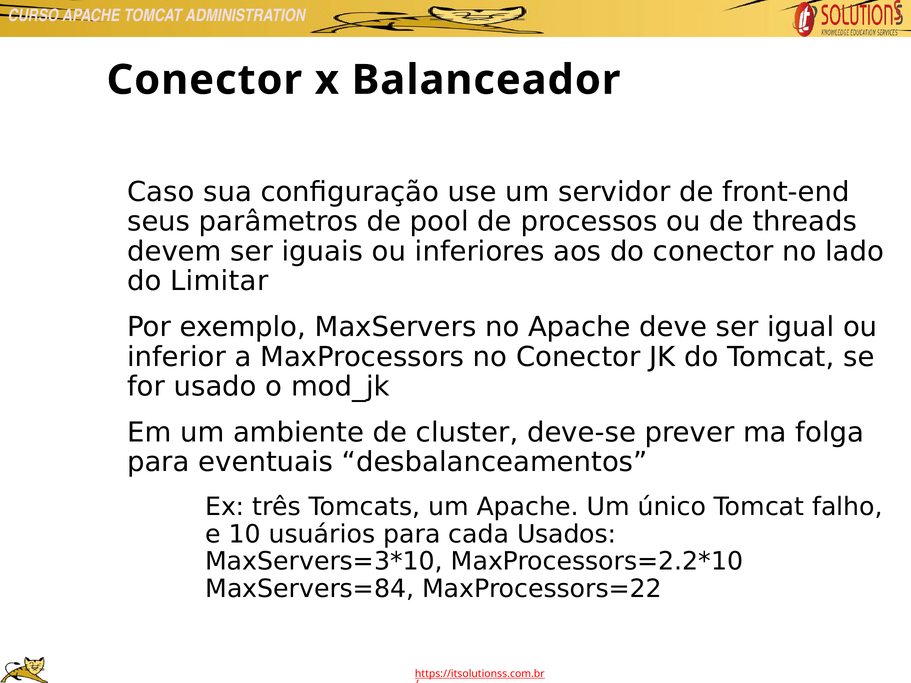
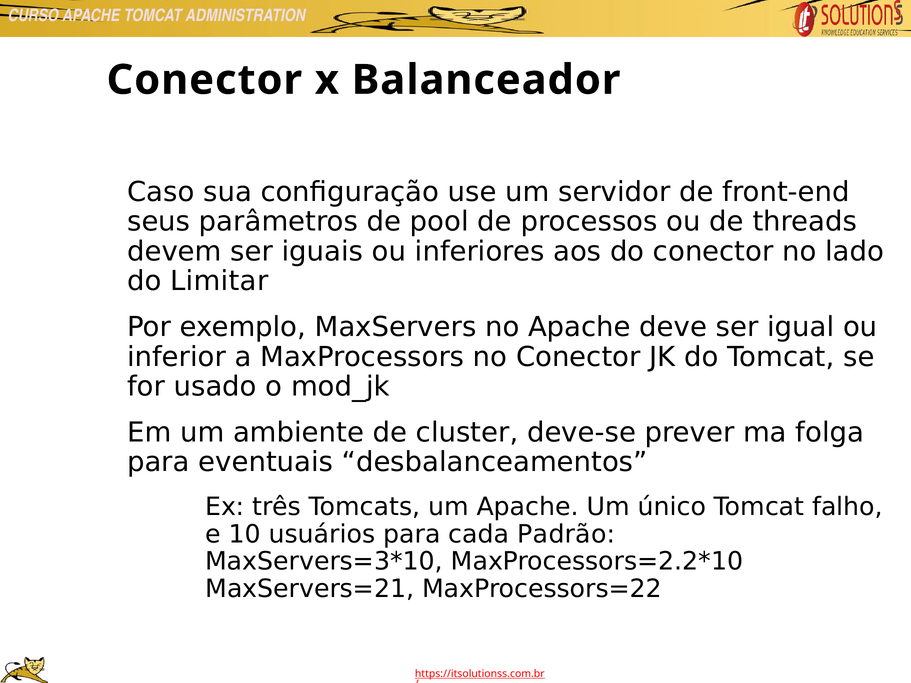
Usados: Usados -> Padrão (566, 535)
MaxServers=84: MaxServers=84 -> MaxServers=21 (310, 589)
